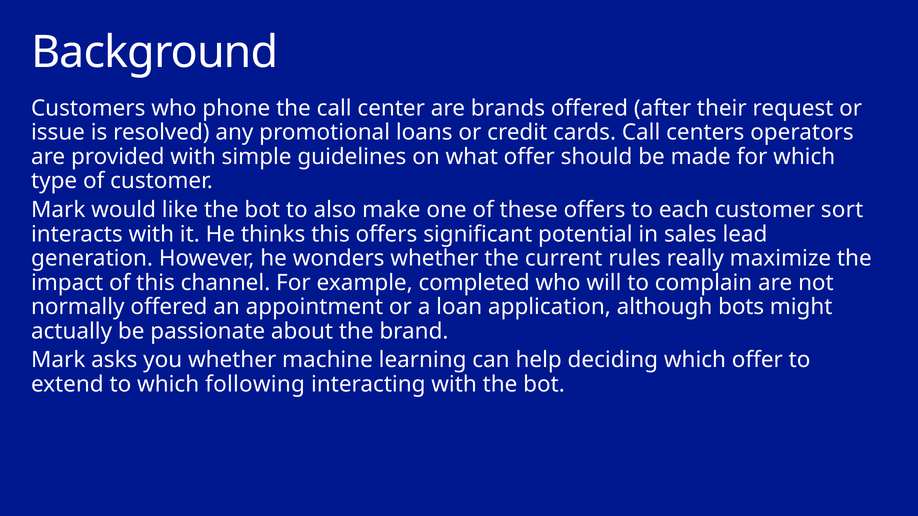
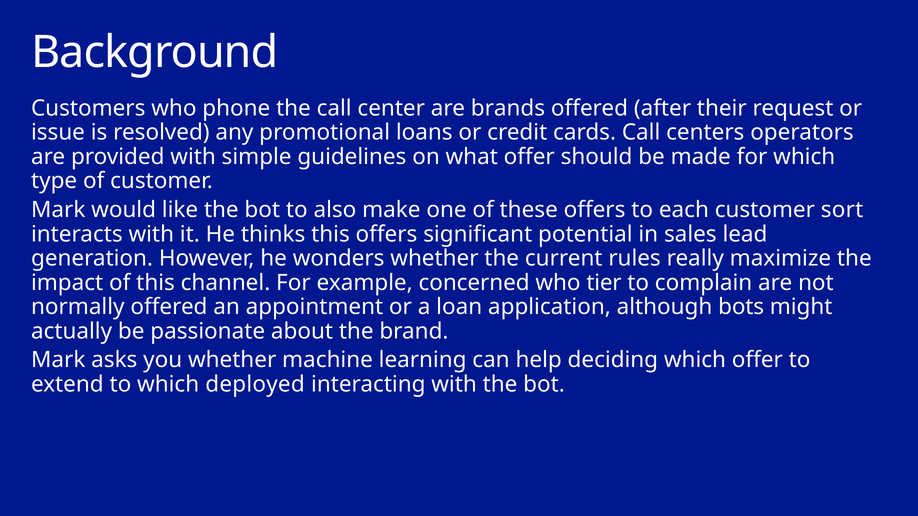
completed: completed -> concerned (474, 283)
will: will -> tier (604, 283)
following: following -> deployed (255, 384)
